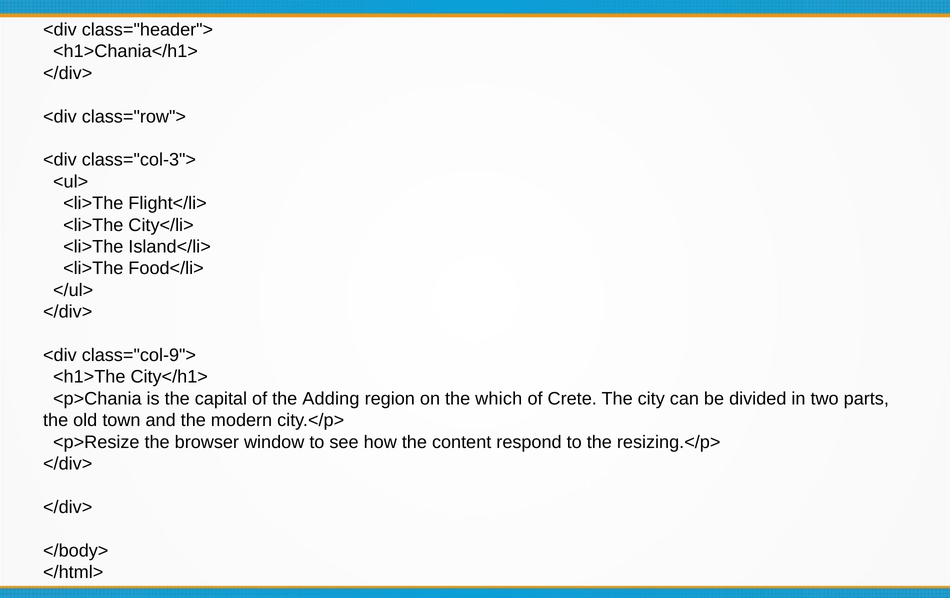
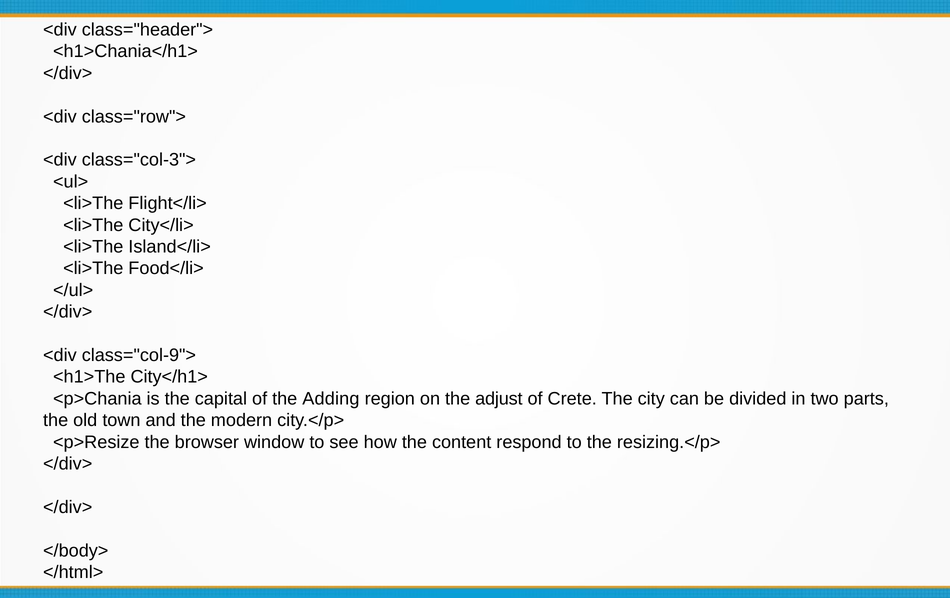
which: which -> adjust (499, 399)
